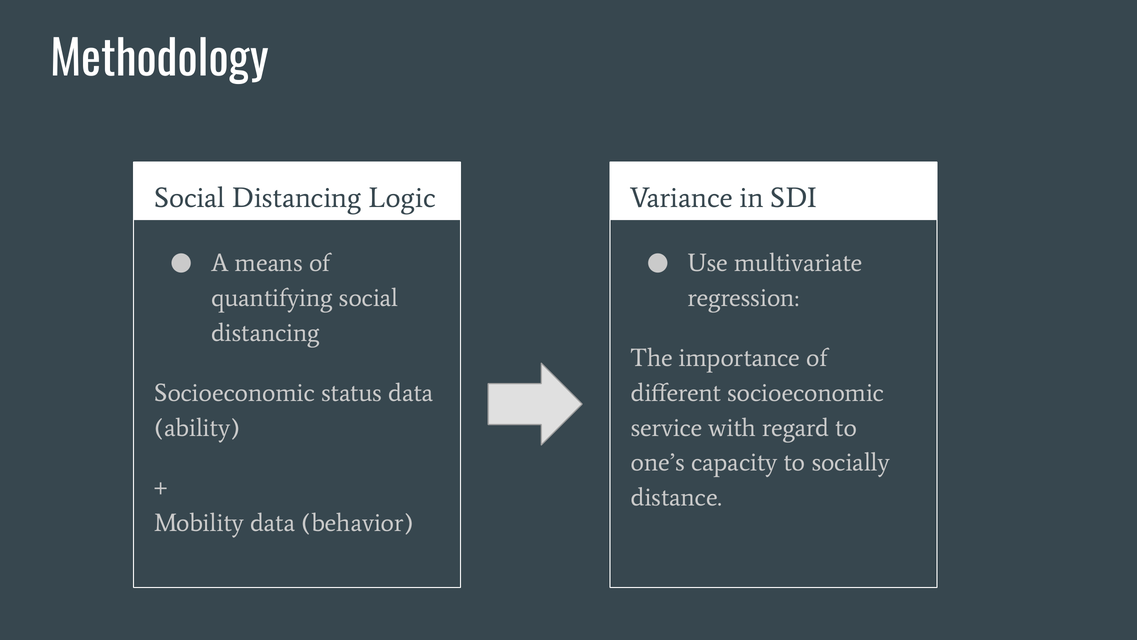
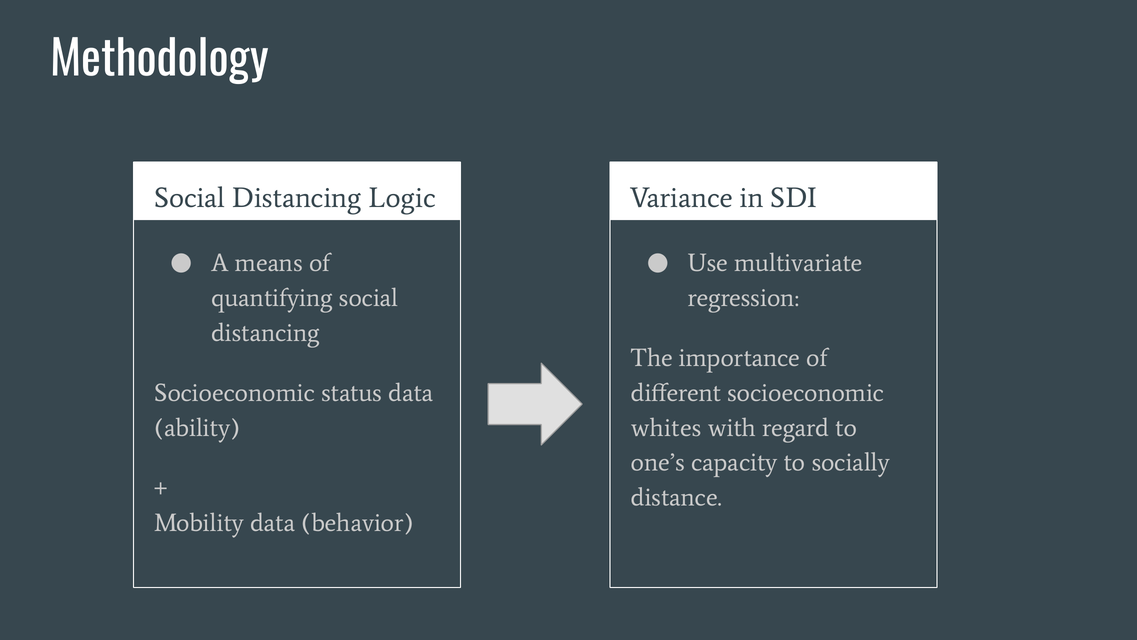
service: service -> whites (666, 427)
